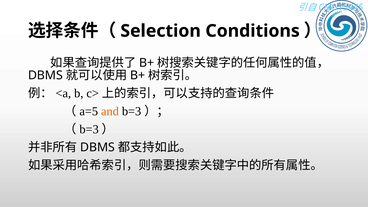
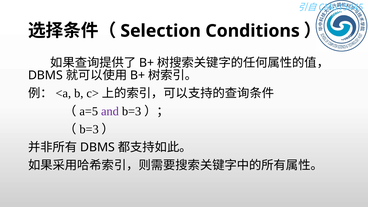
and colour: orange -> purple (110, 111)
